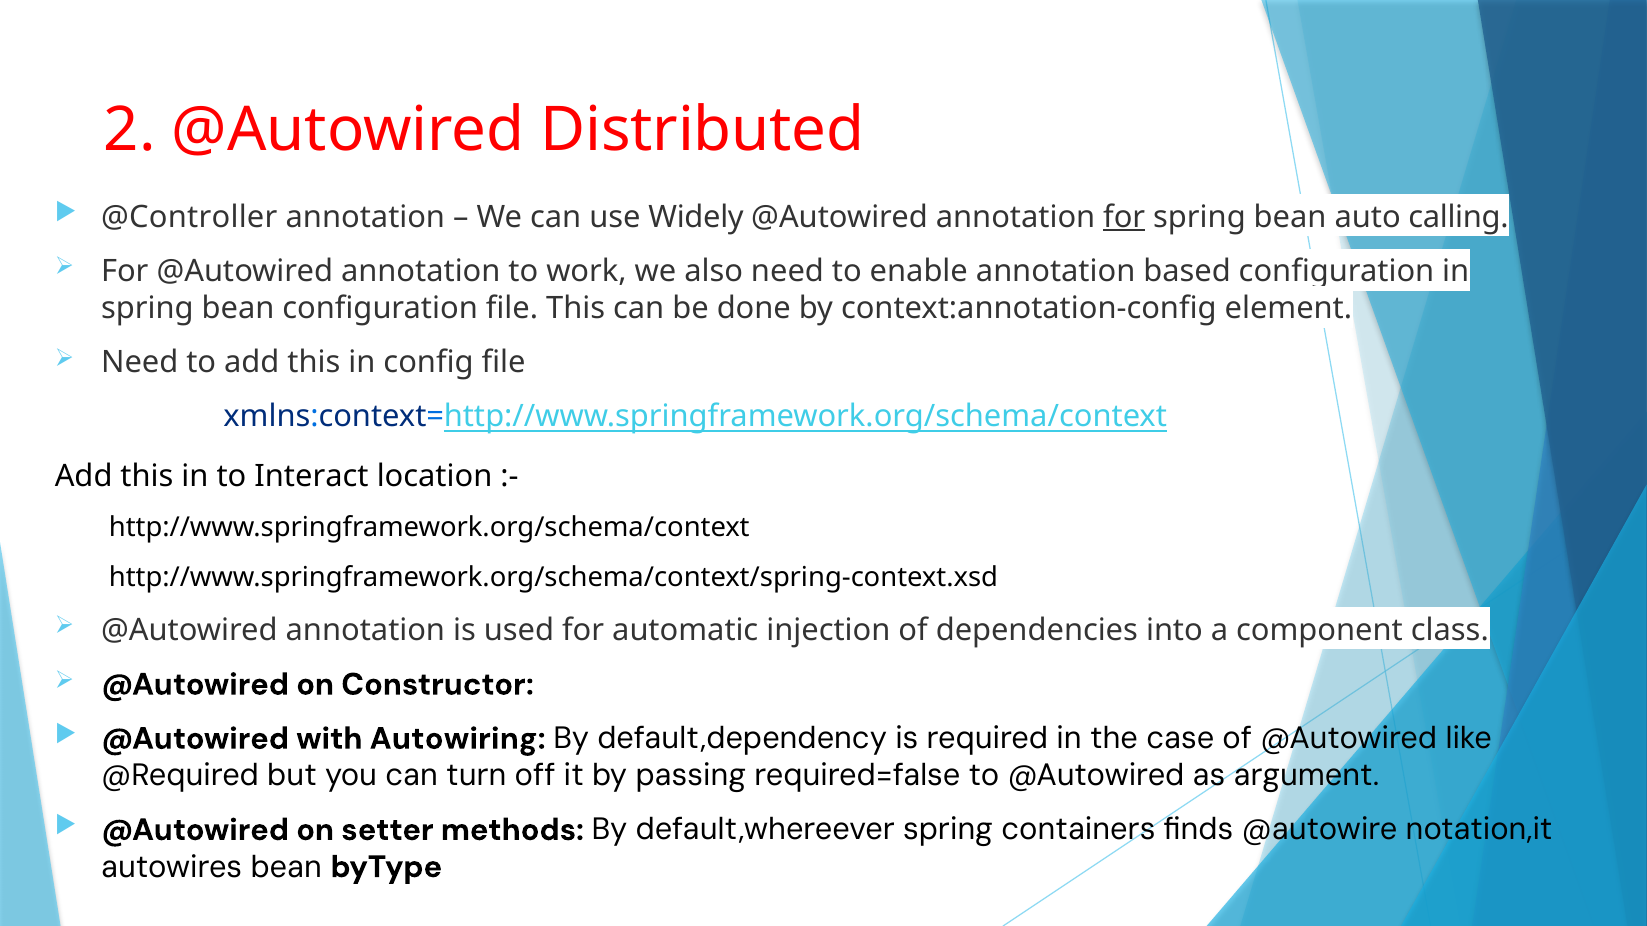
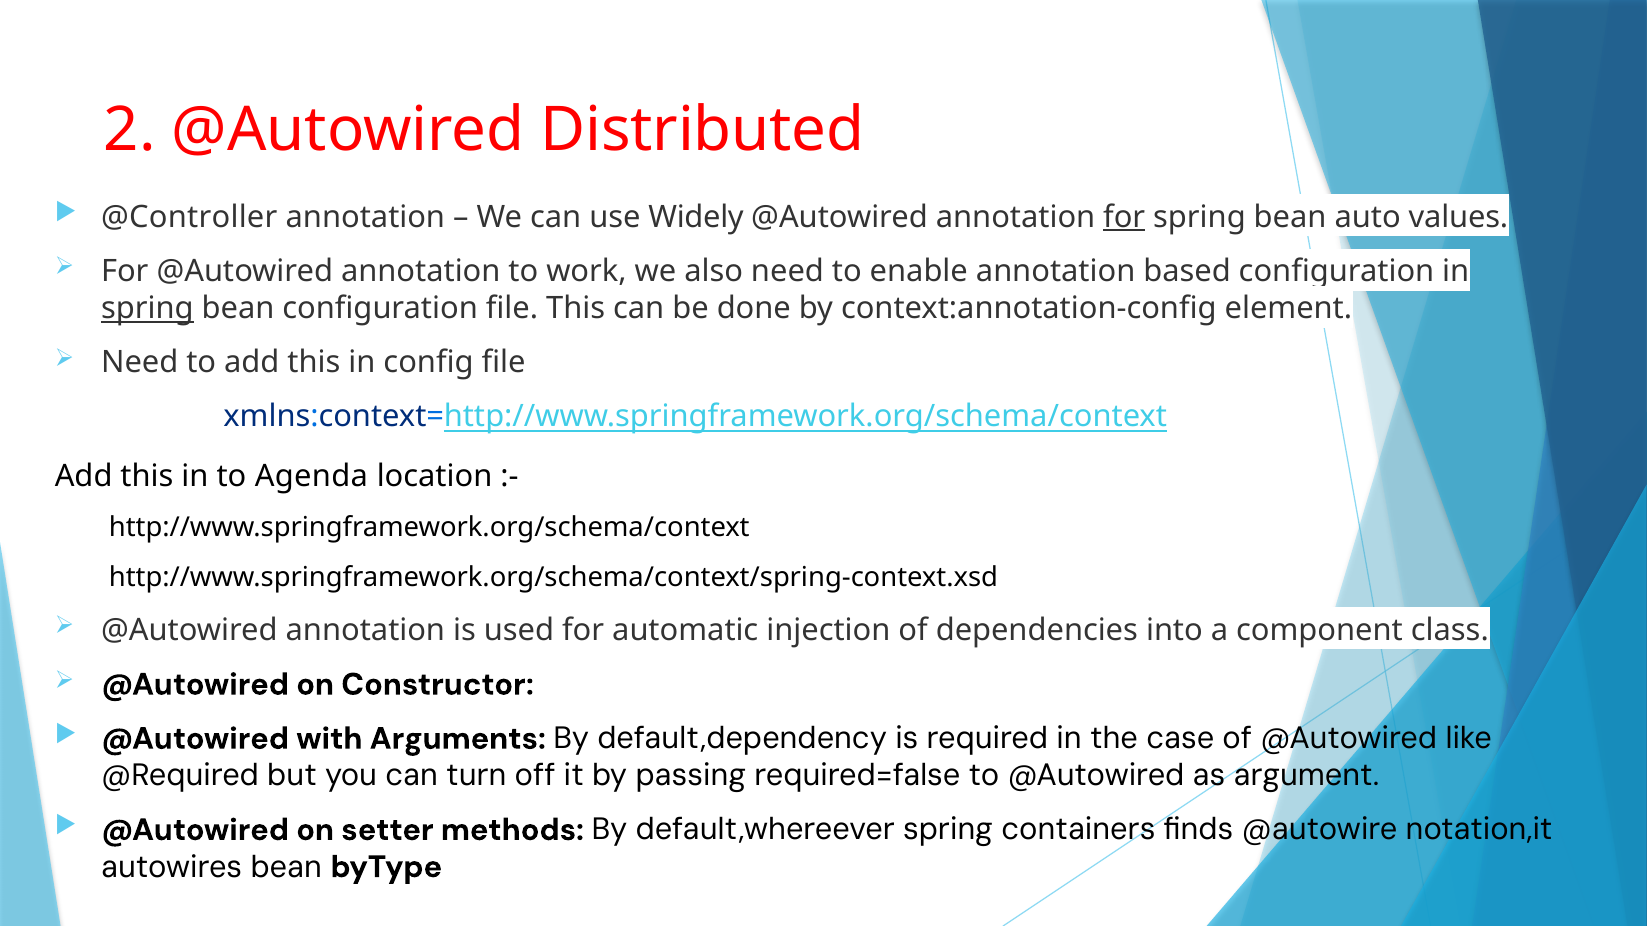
calling: calling -> values (1458, 217)
spring underline: none -> present (147, 308)
Interact: Interact -> Agenda (311, 476)
Autowiring: Autowiring -> Arguments (458, 739)
